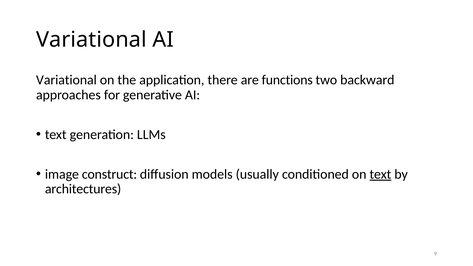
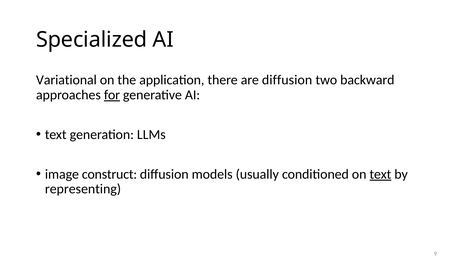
Variational: Variational -> Specialized (92, 40)
are functions: functions -> diffusion (287, 80)
for underline: none -> present (112, 95)
architectures: architectures -> representing (83, 189)
